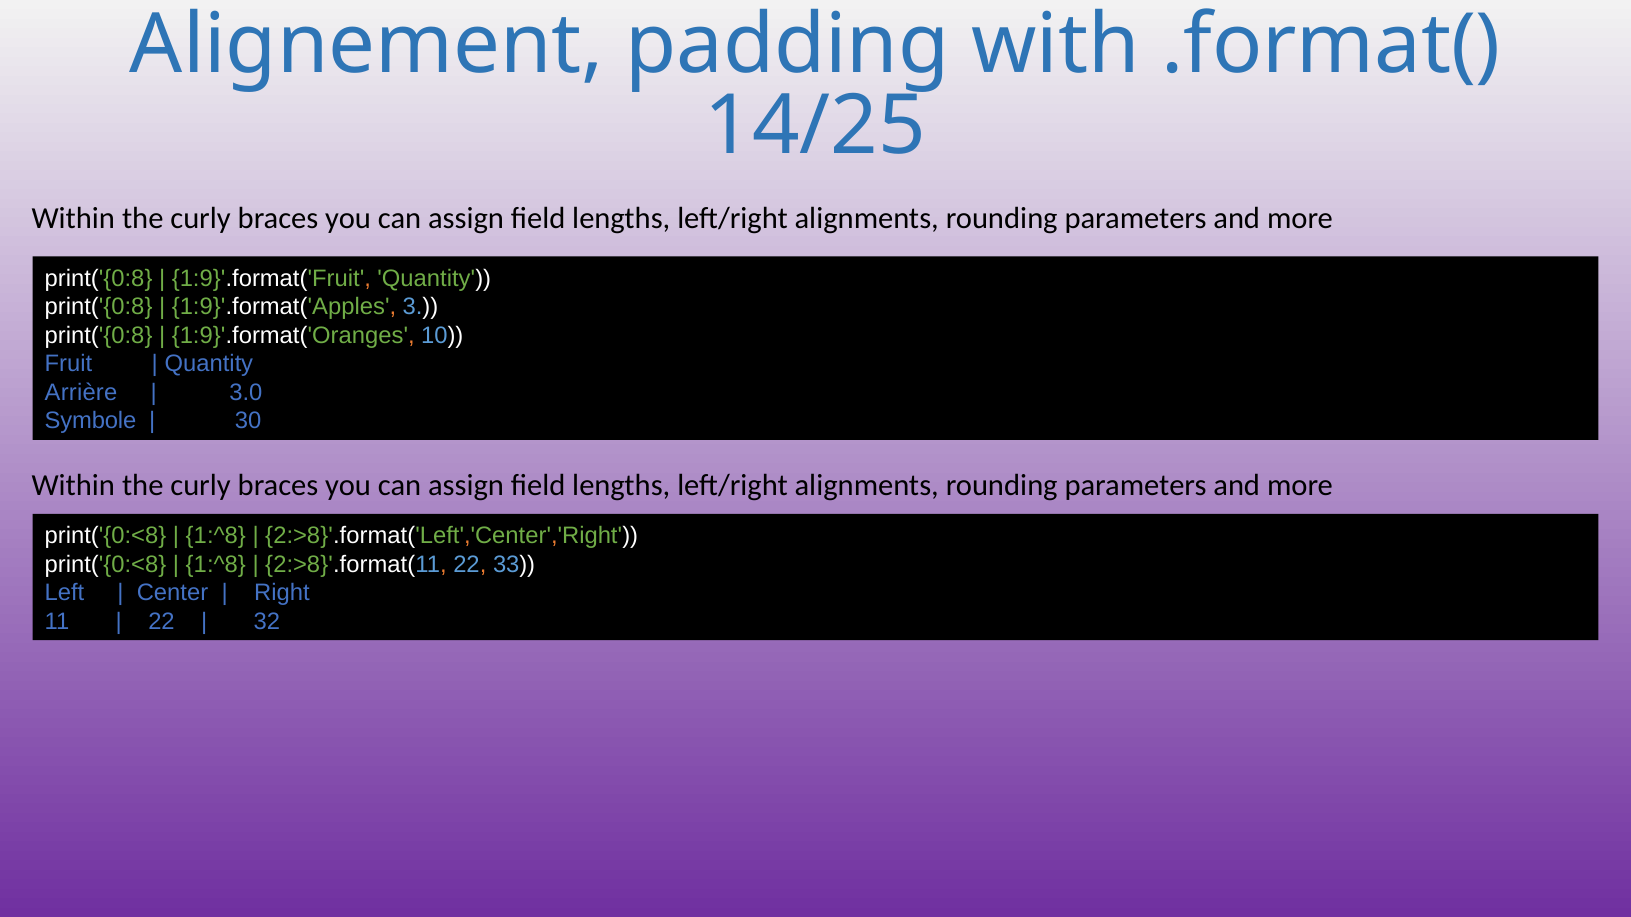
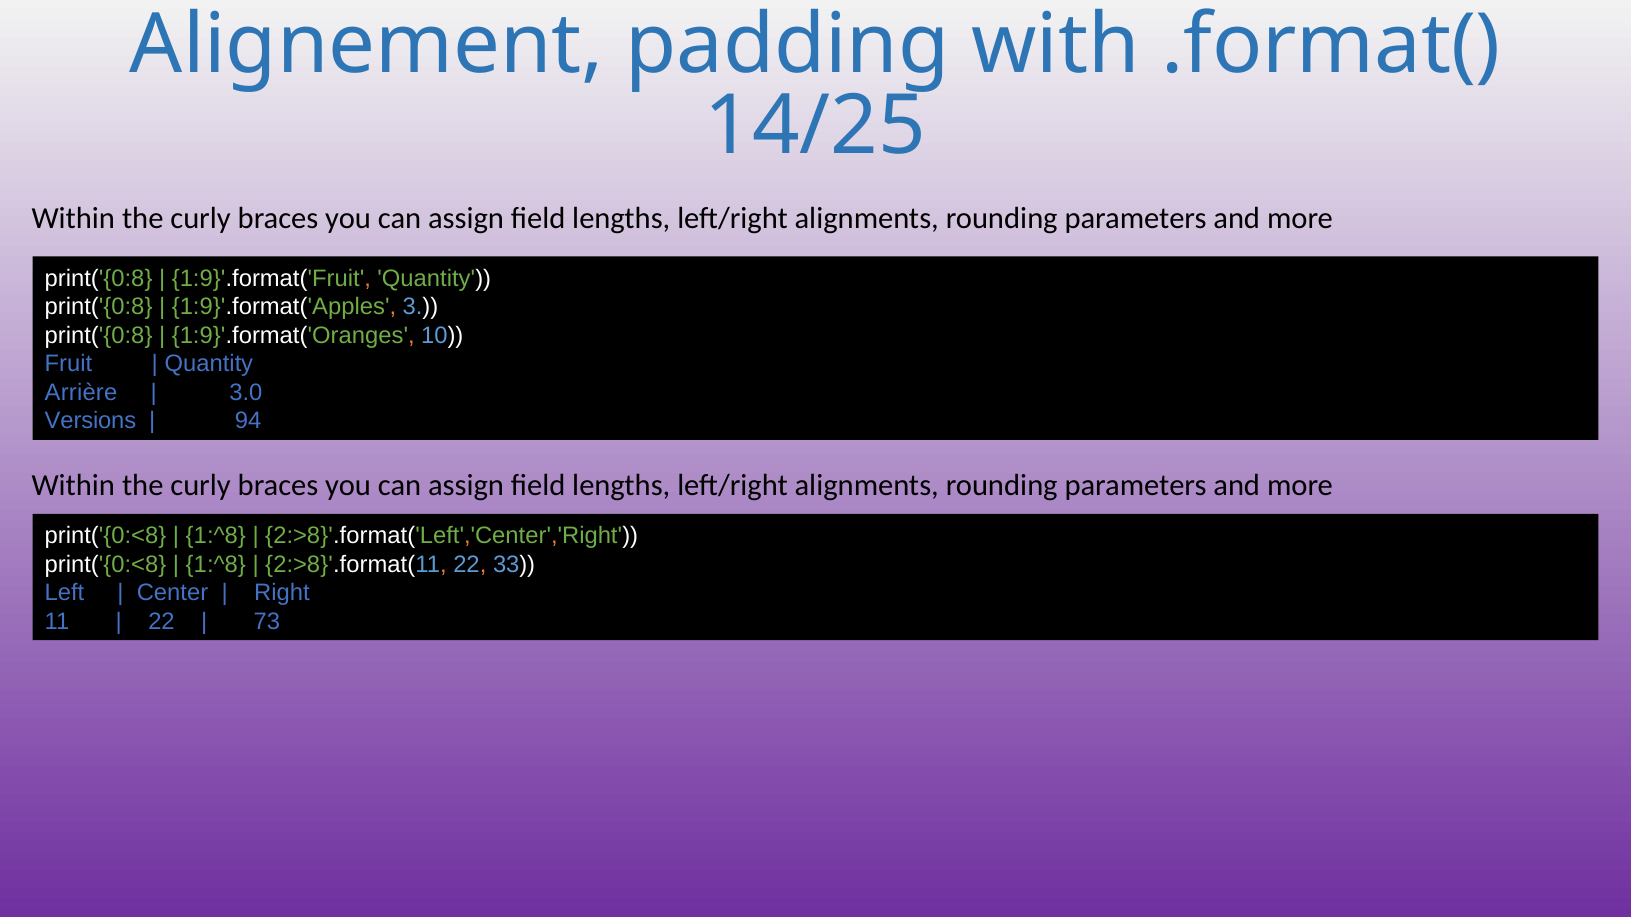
Symbole: Symbole -> Versions (90, 421)
30: 30 -> 94 (248, 421)
32: 32 -> 73 (267, 622)
